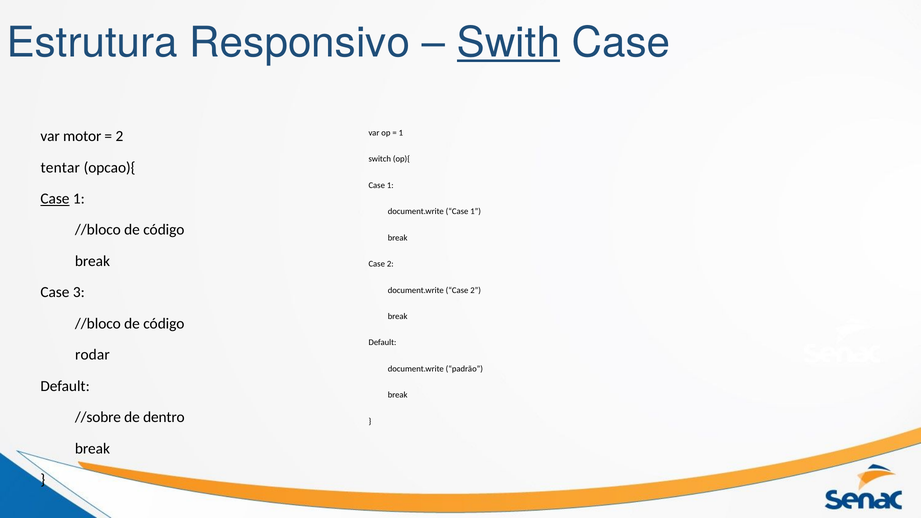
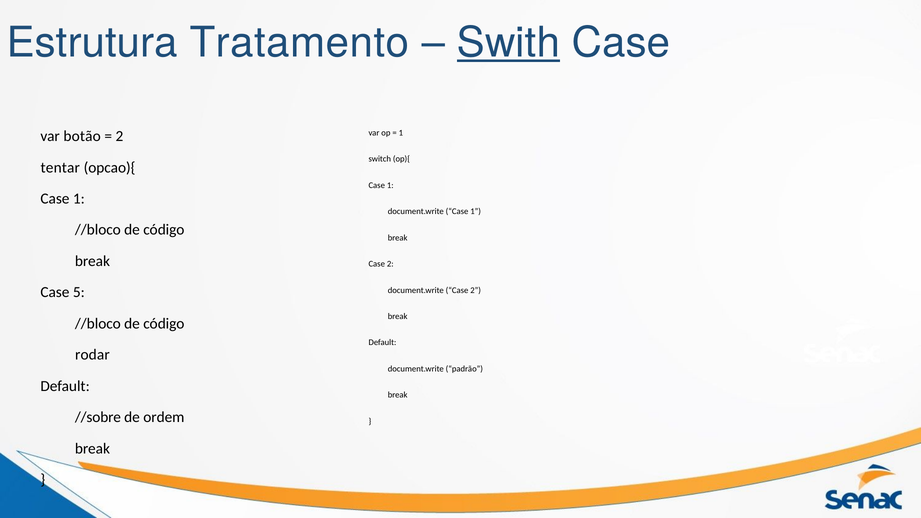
Responsivo: Responsivo -> Tratamento (300, 43)
motor: motor -> botão (82, 136)
Case underline: present -> none (55, 199)
3: 3 -> 5 (79, 292)
dentro: dentro -> ordem (164, 417)
